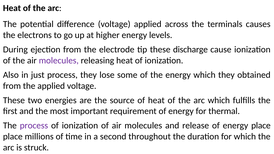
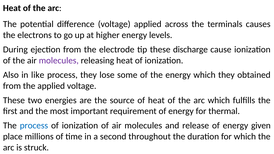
just: just -> like (38, 75)
process colour: purple -> blue (34, 126)
energy place: place -> given (261, 126)
